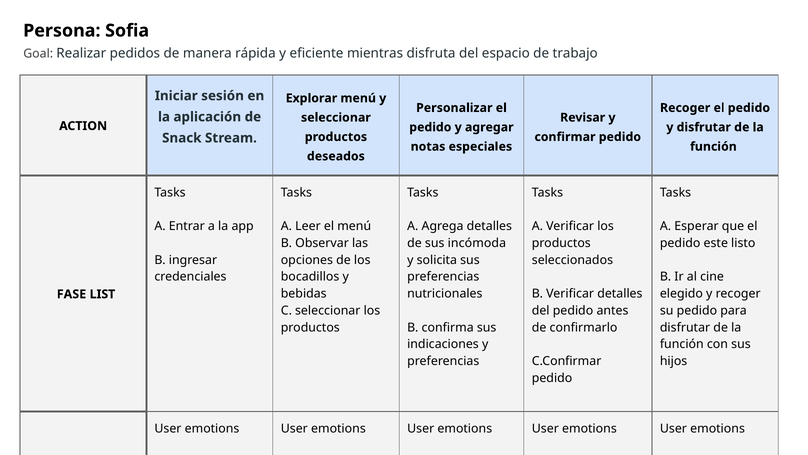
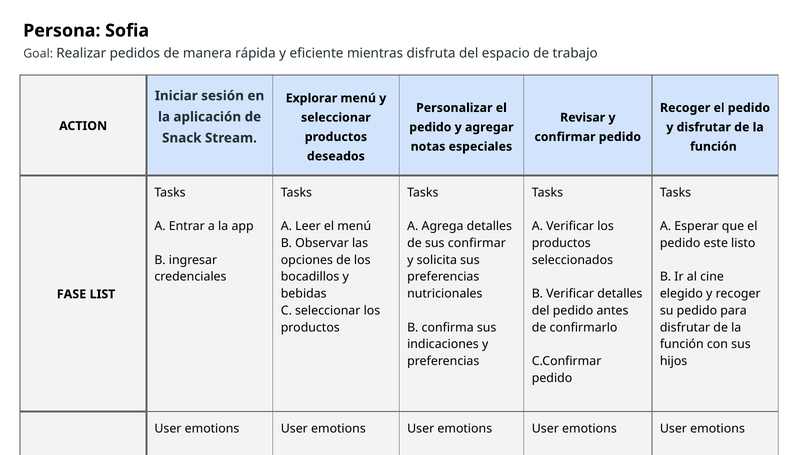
sus incómoda: incómoda -> confirmar (477, 243)
